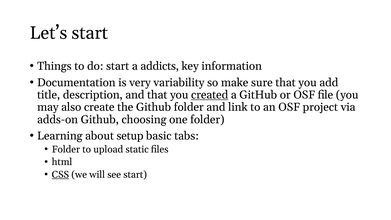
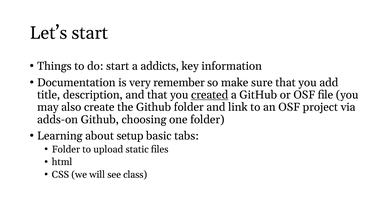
variability: variability -> remember (179, 83)
CSS underline: present -> none (60, 174)
see start: start -> class (135, 174)
